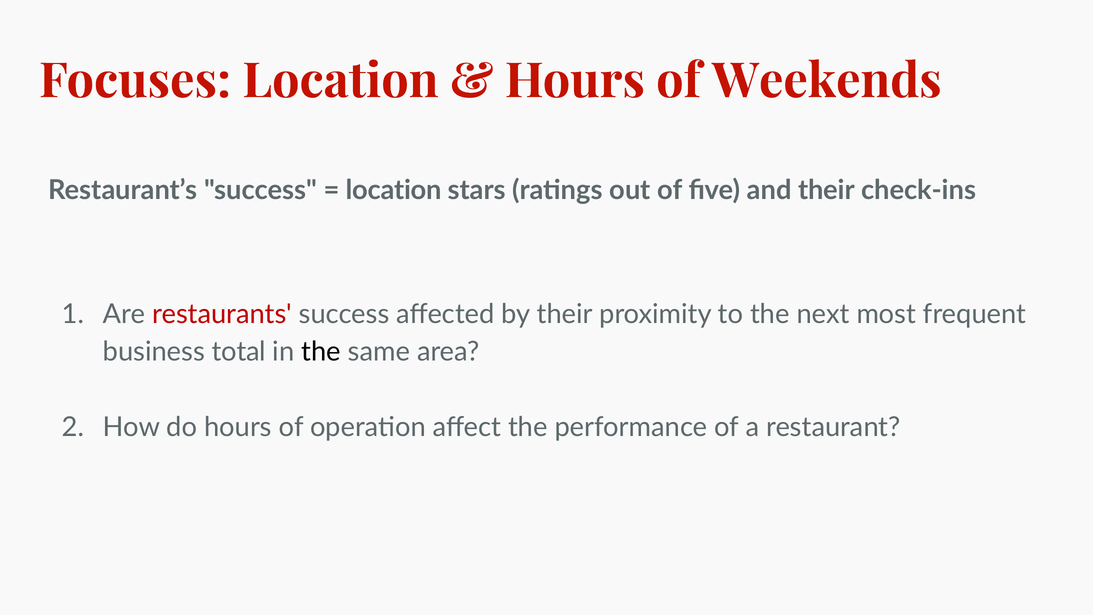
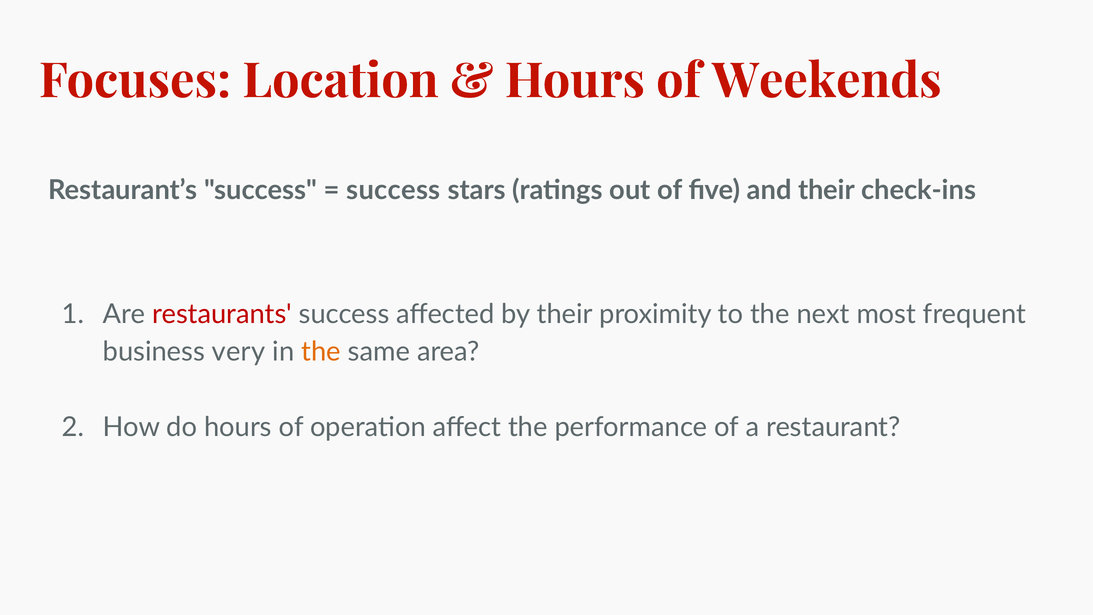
location: location -> success (393, 190)
total: total -> very (239, 352)
the colour: black -> orange (321, 352)
